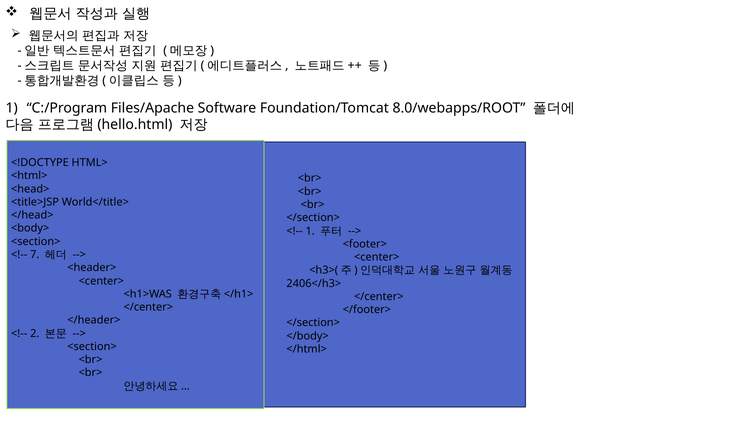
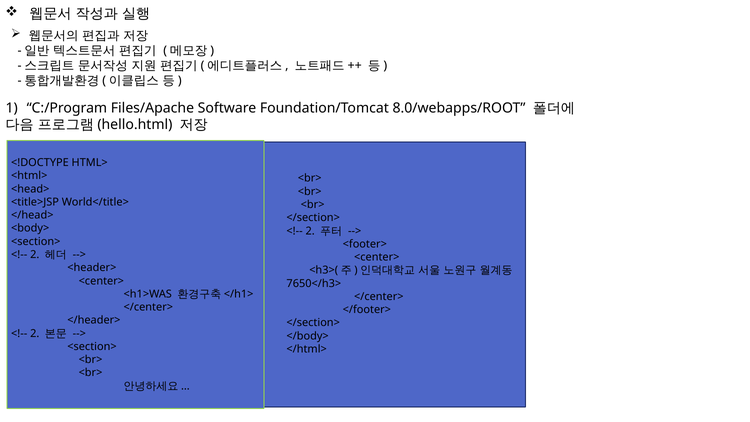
1: 1 -> 2 (310, 231)
7: 7 -> 2 (35, 255)
2406</h3>: 2406</h3> -> 7650</h3> (314, 283)
